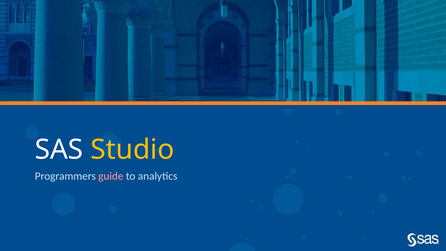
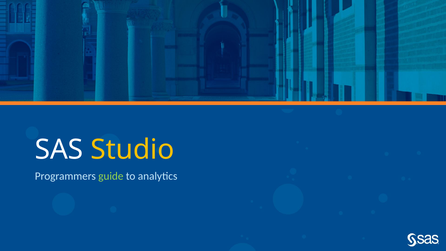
guide colour: pink -> light green (111, 176)
